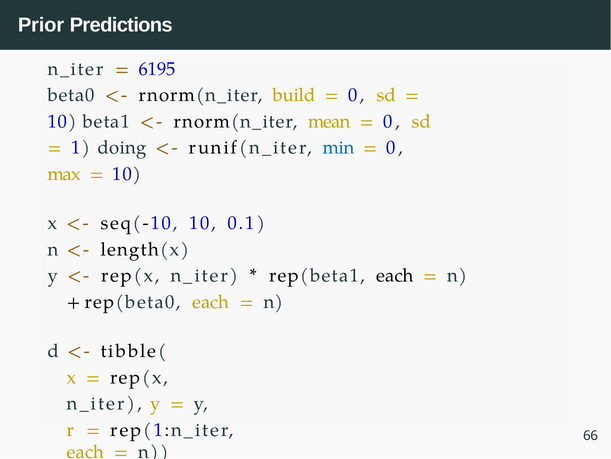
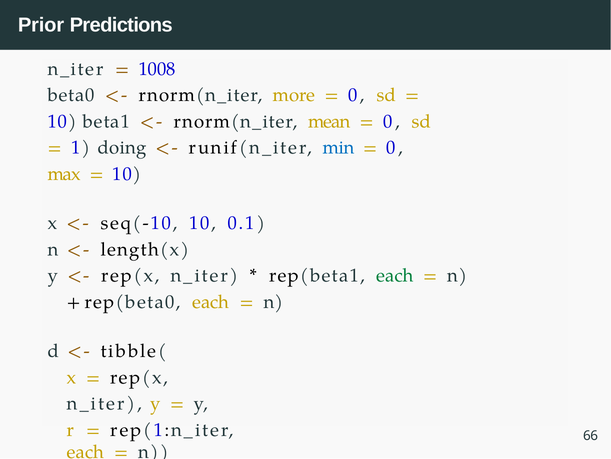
6195: 6195 -> 1008 (157, 69)
build: build -> more (294, 95)
each colour: black -> green (395, 276)
